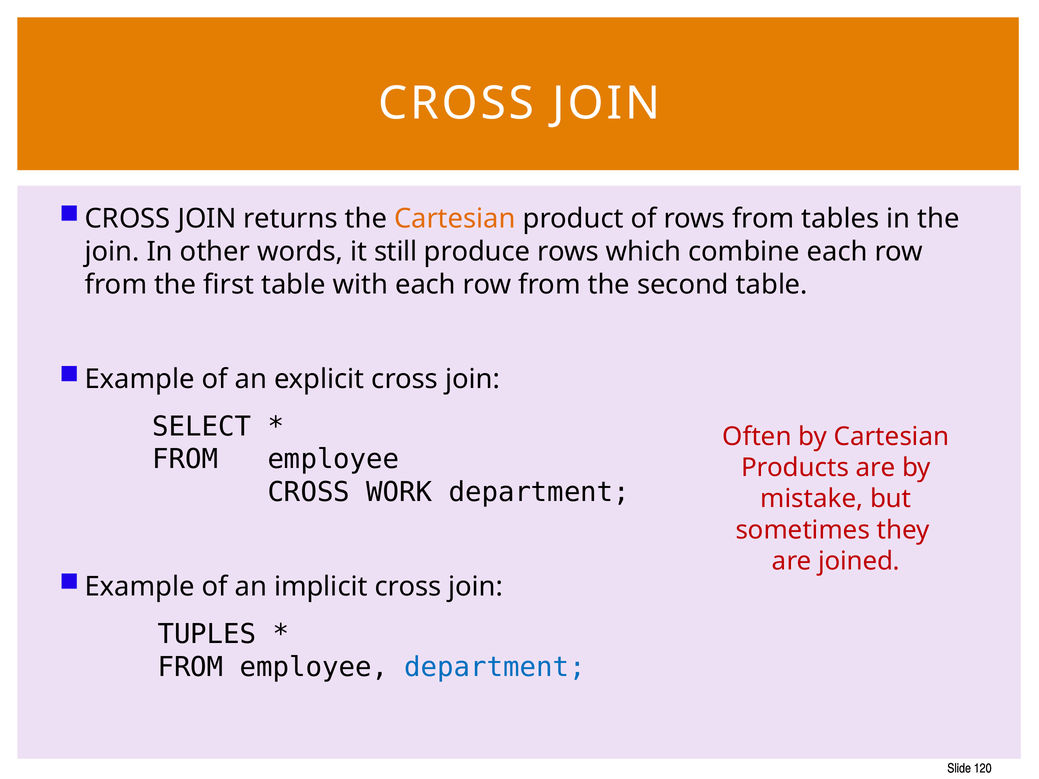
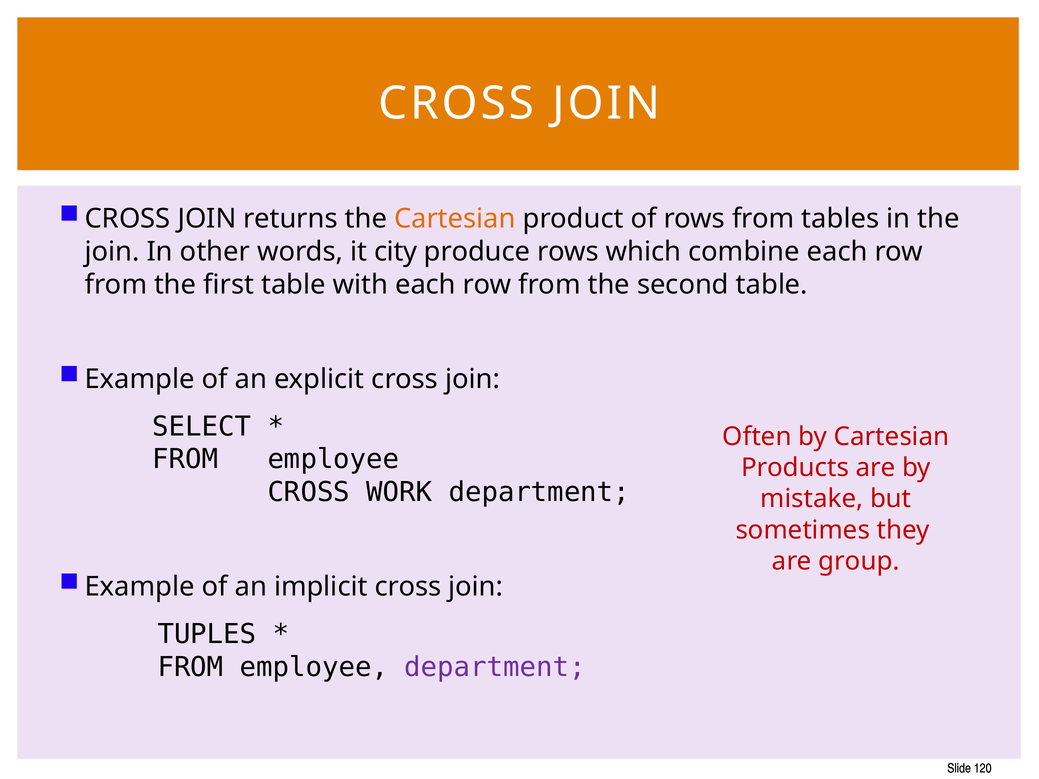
still: still -> city (396, 252)
joined: joined -> group (859, 561)
department colour: blue -> purple (495, 667)
